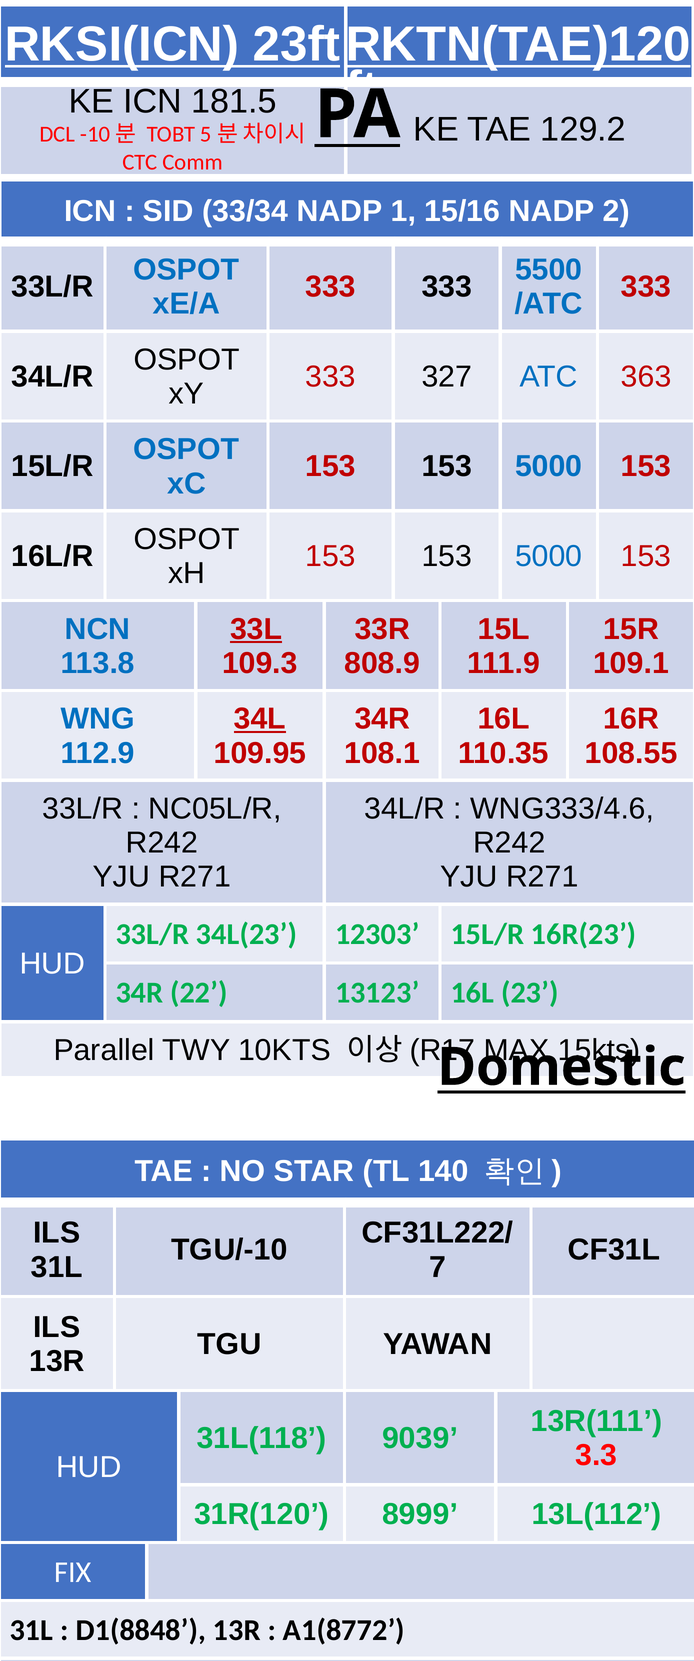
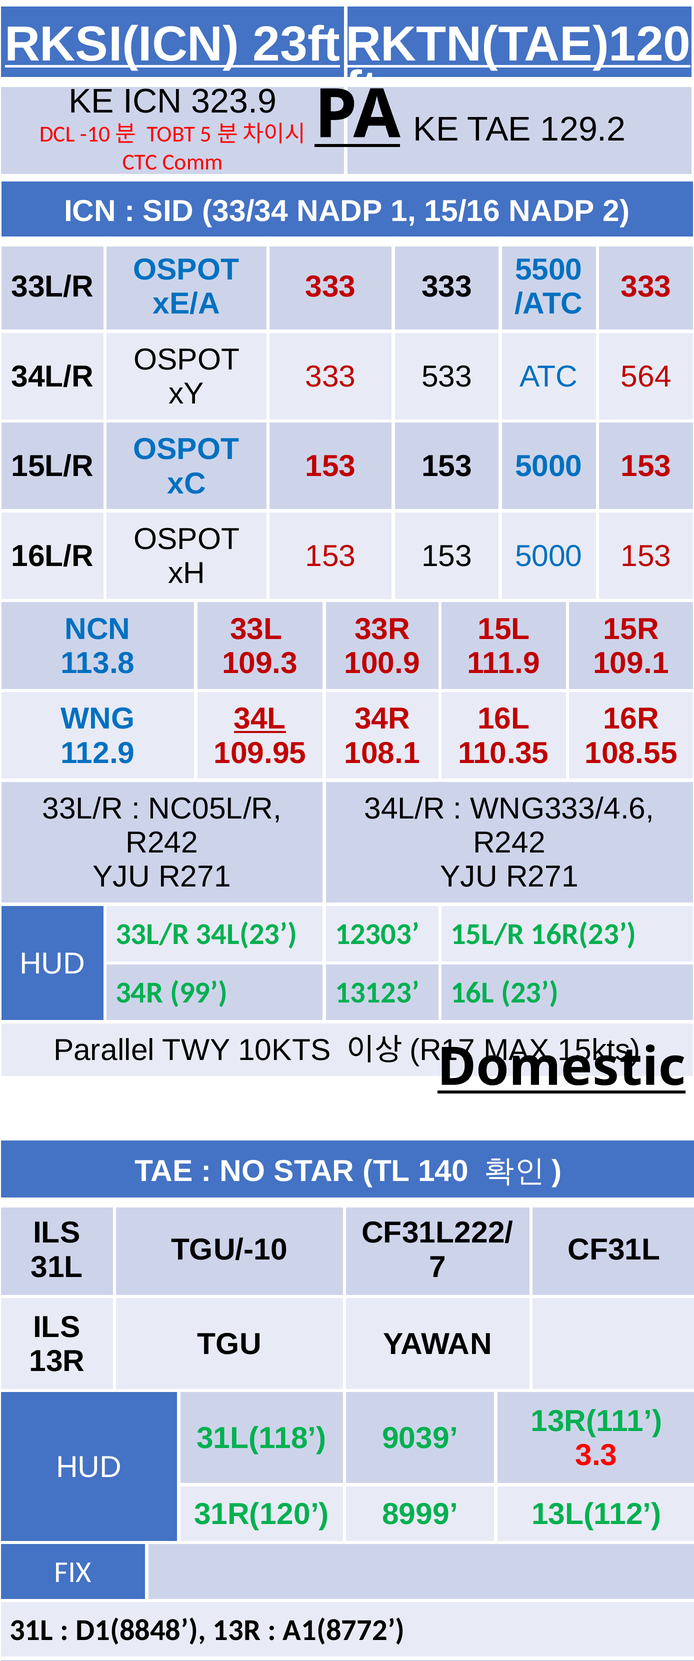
181.5: 181.5 -> 323.9 (234, 102)
327: 327 -> 533 (447, 377)
363: 363 -> 564 (646, 377)
33L underline: present -> none (256, 629)
808.9: 808.9 -> 100.9 (382, 663)
22: 22 -> 99 (199, 993)
